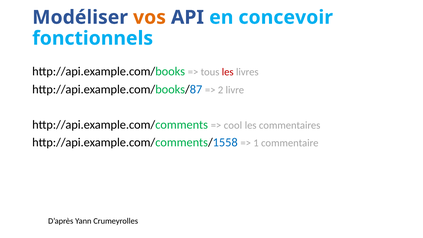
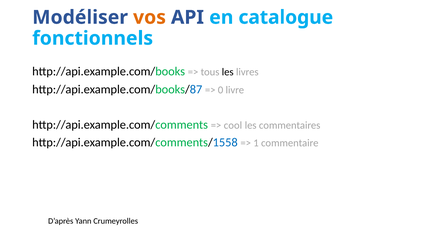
concevoir: concevoir -> catalogue (286, 17)
les colour: red -> black (228, 72)
2: 2 -> 0 (221, 90)
